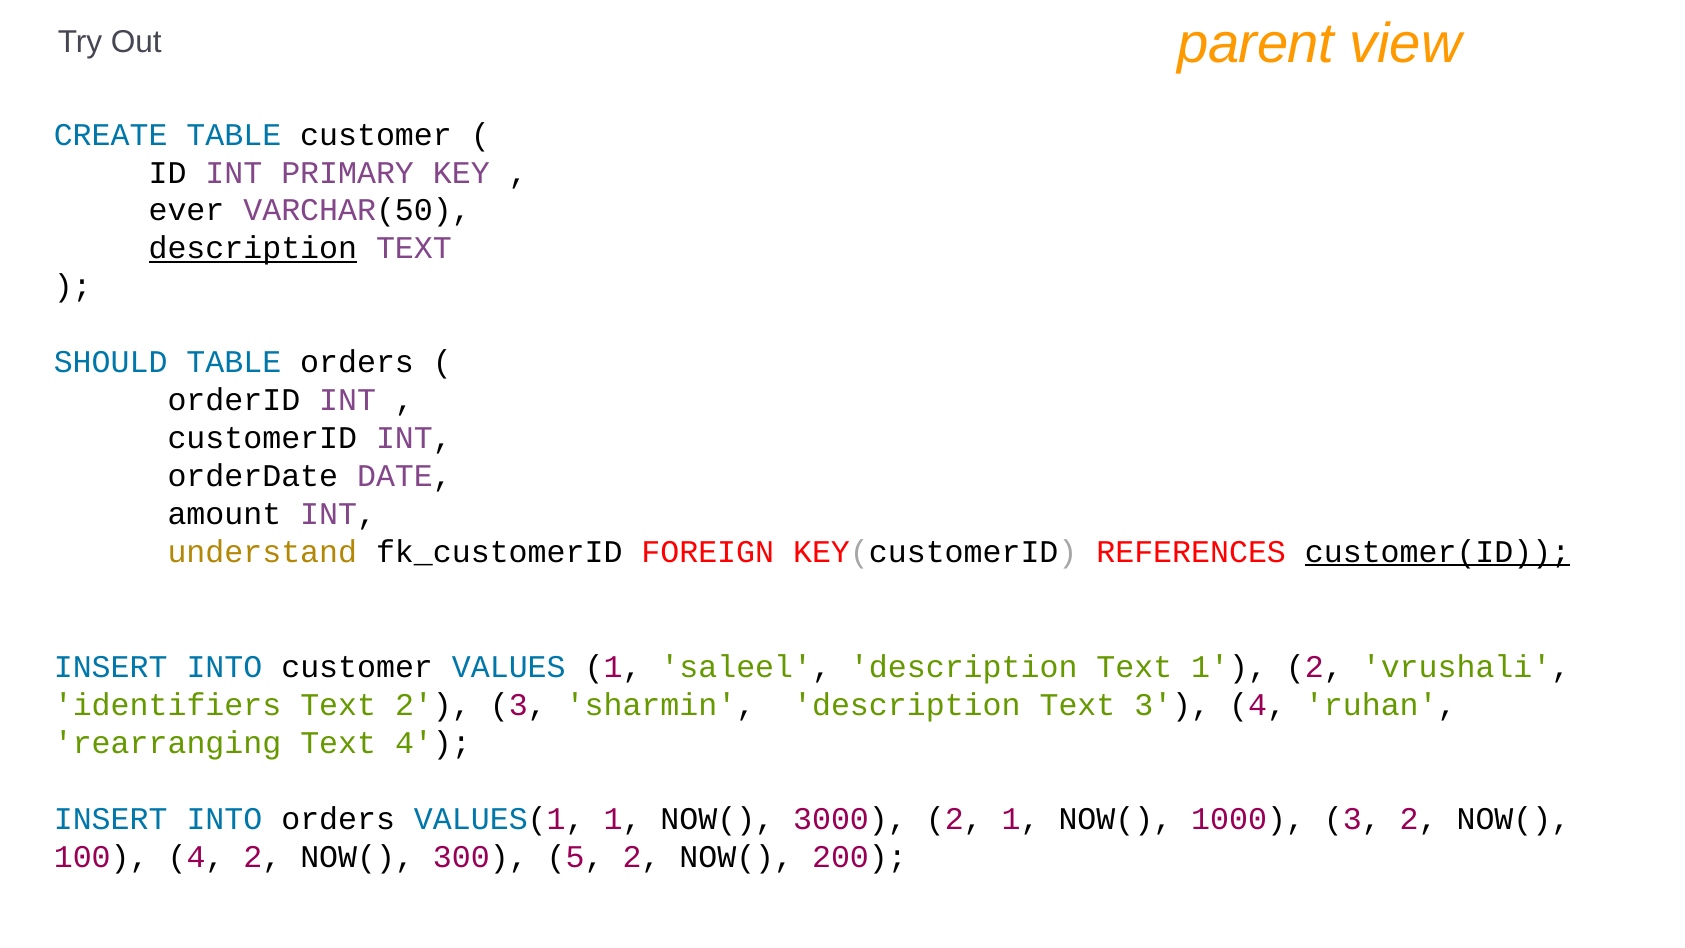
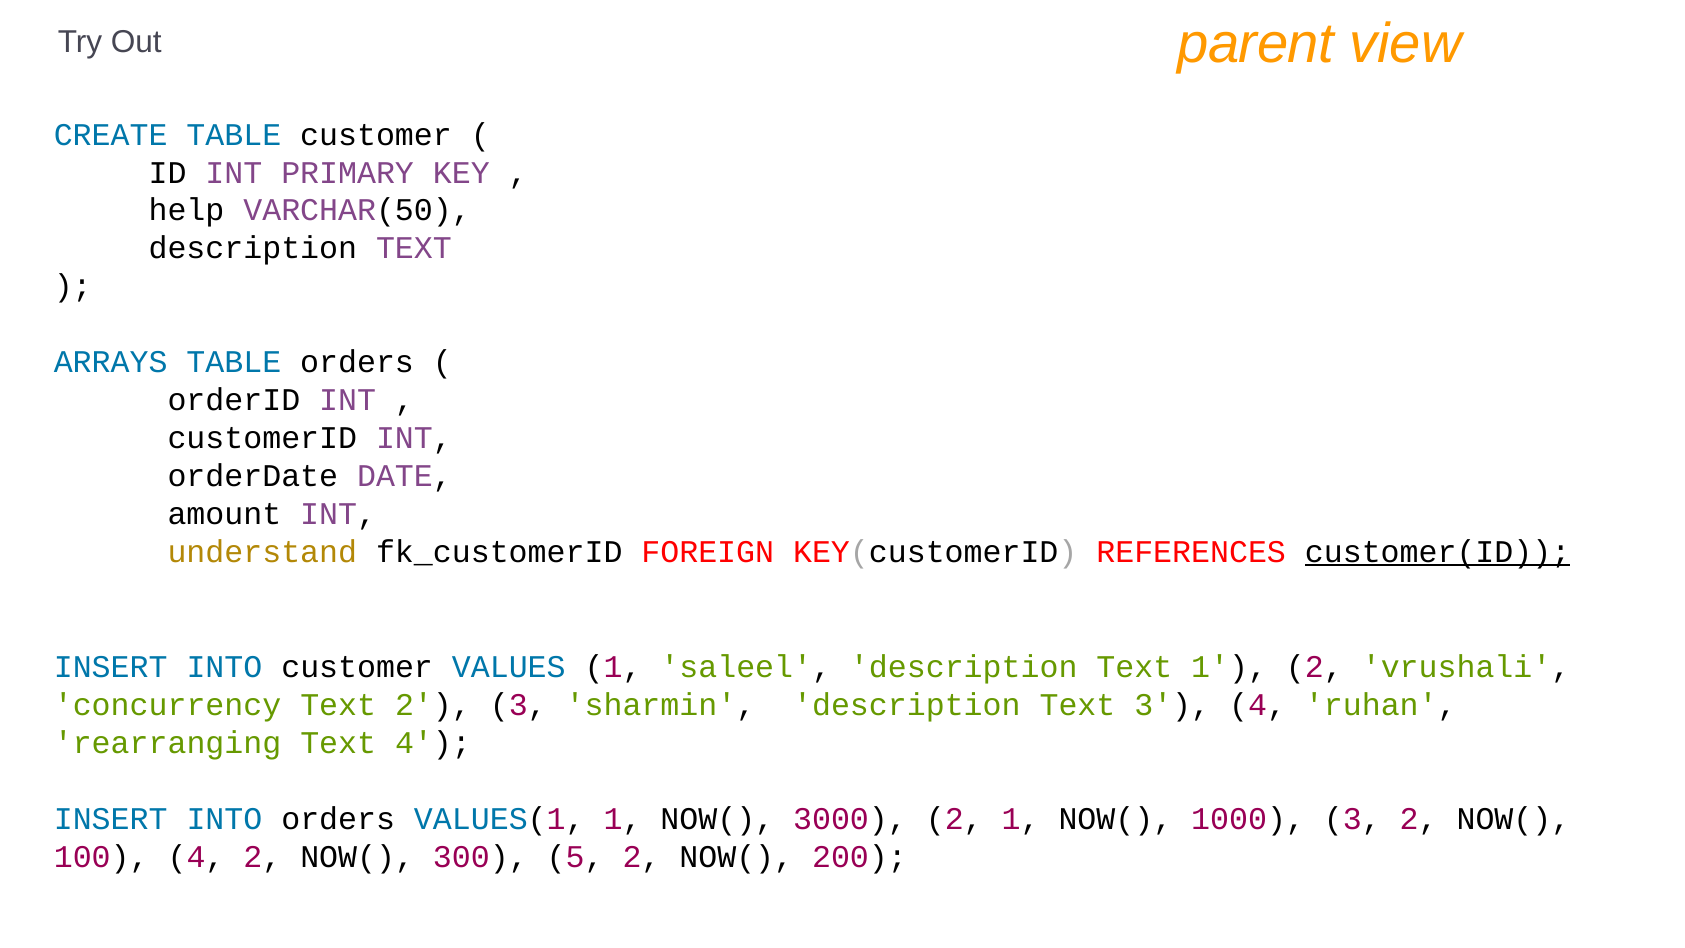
ever: ever -> help (186, 210)
description underline: present -> none (253, 248)
SHOULD: SHOULD -> ARRAYS (111, 362)
identifiers: identifiers -> concurrency (168, 705)
